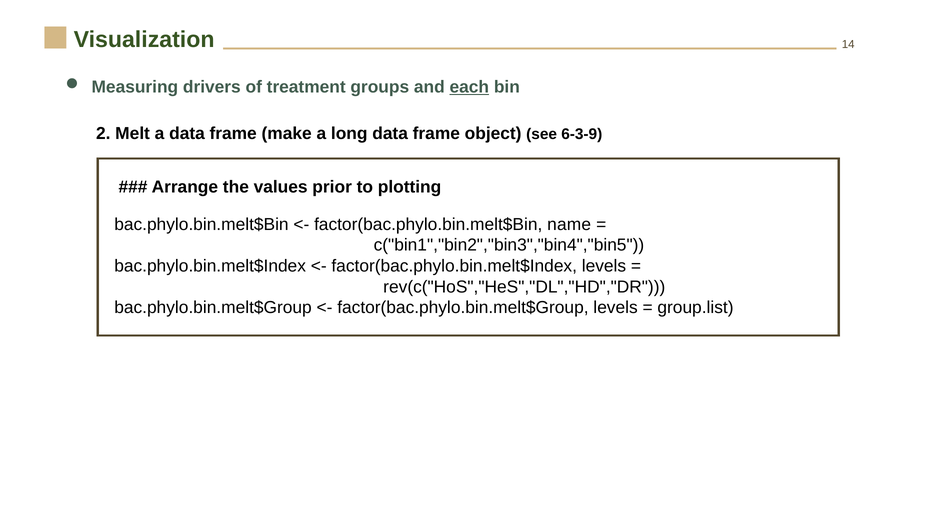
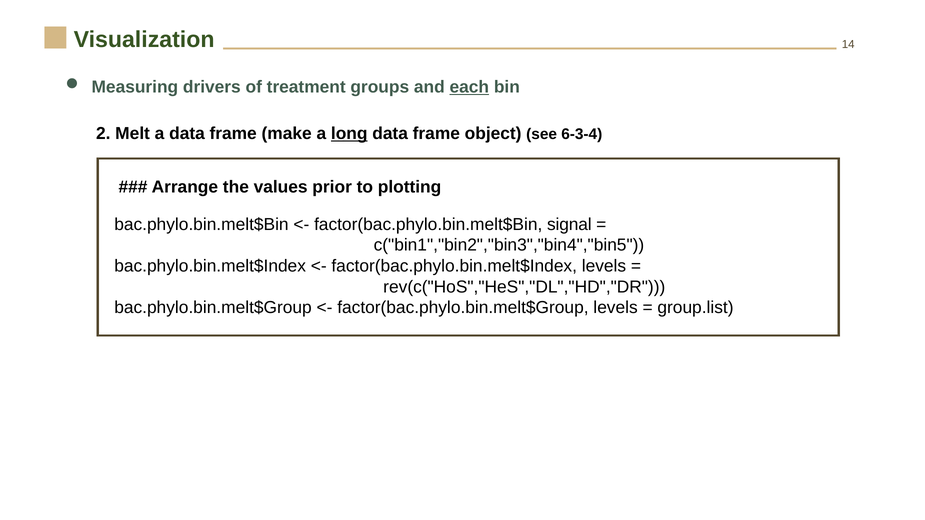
long underline: none -> present (349, 133)
6-3-9: 6-3-9 -> 6-3-4 (582, 134)
name: name -> signal (569, 225)
